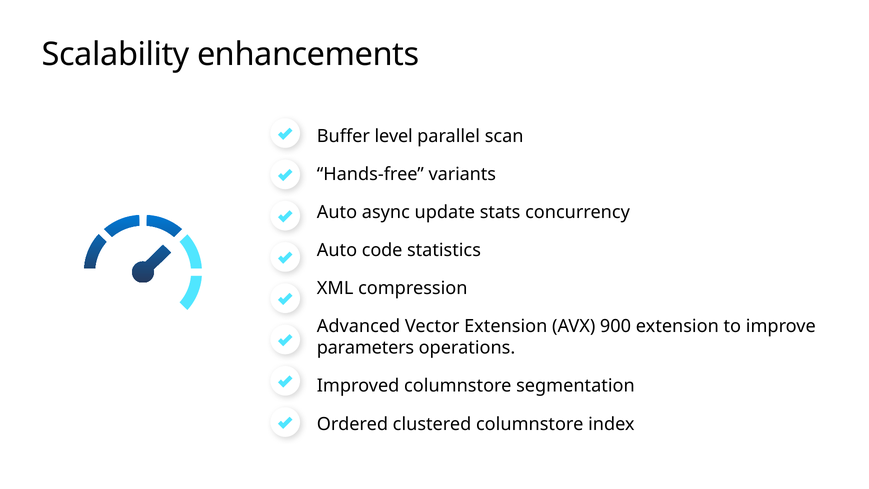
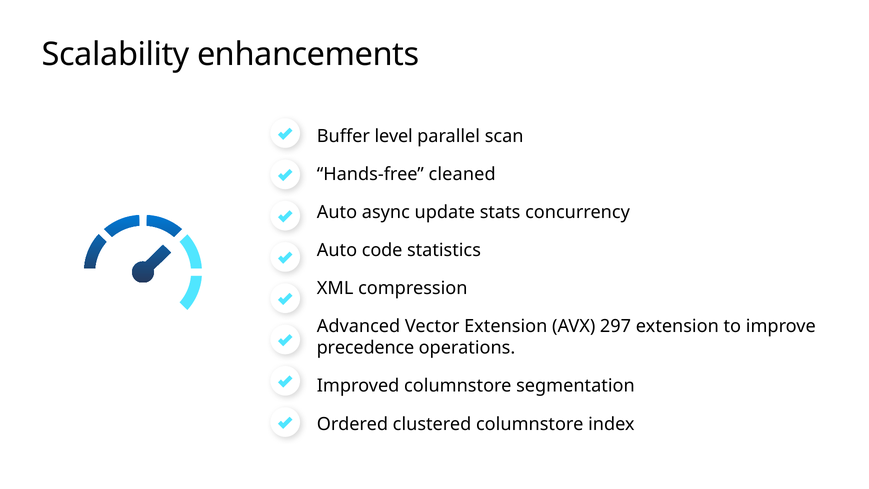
variants: variants -> cleaned (462, 174)
900: 900 -> 297 (616, 326)
parameters: parameters -> precedence (365, 348)
